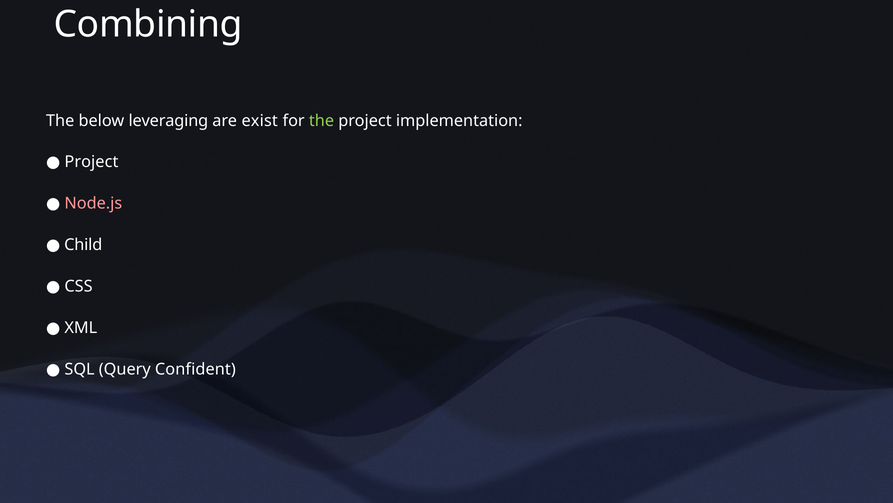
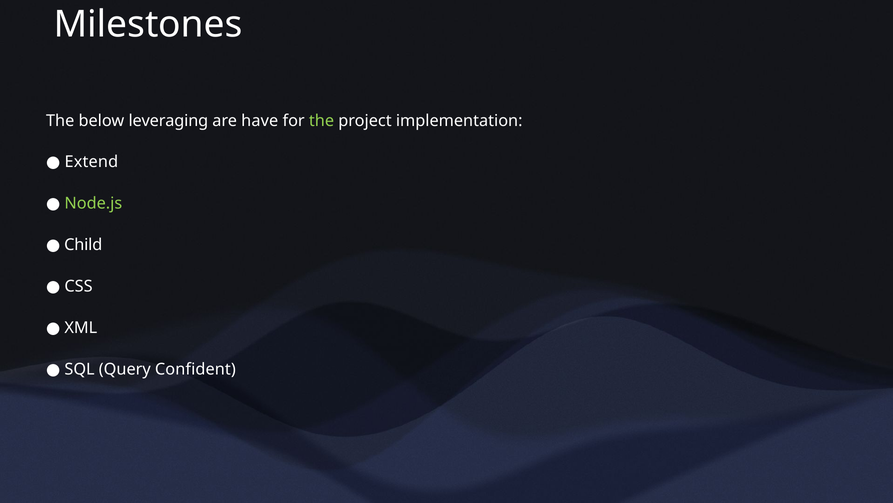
Combining: Combining -> Milestones (148, 24)
exist: exist -> have (260, 120)
Project: Project -> Extend (91, 162)
Node.js colour: pink -> light green (93, 203)
